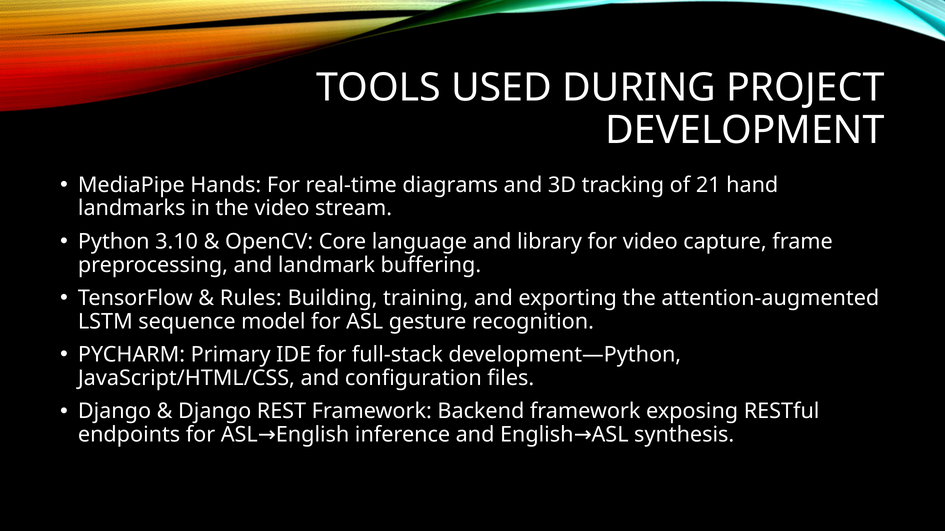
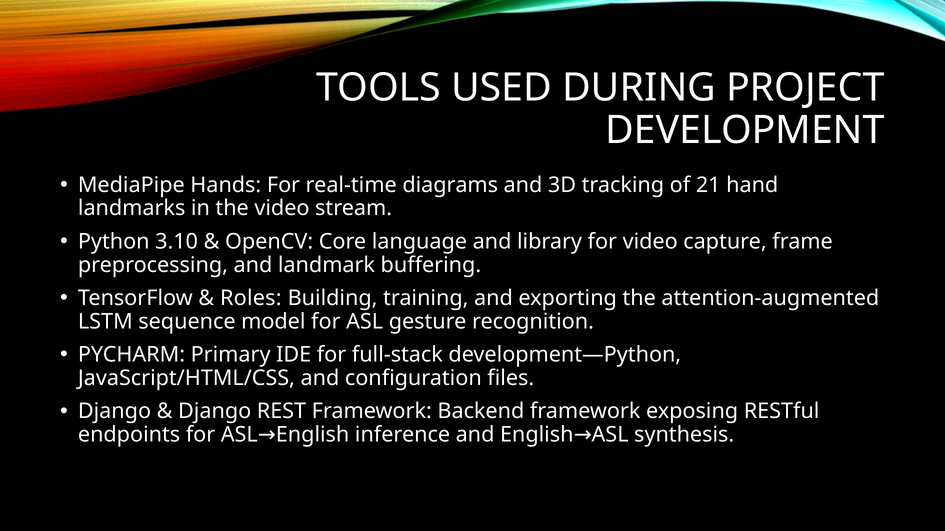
Rules: Rules -> Roles (251, 298)
